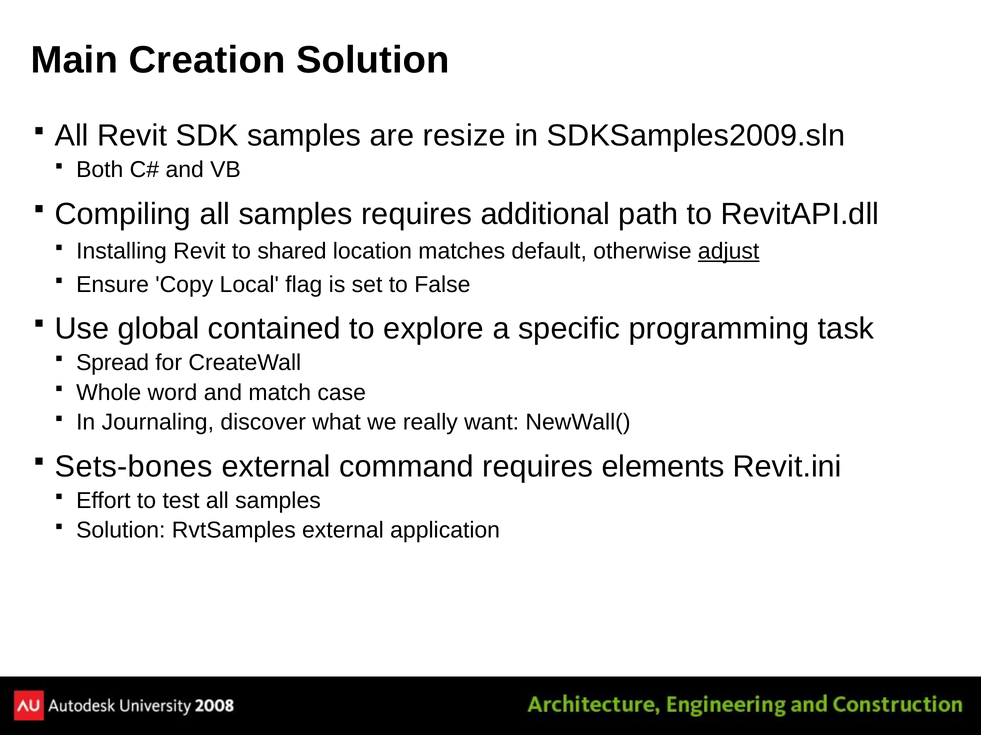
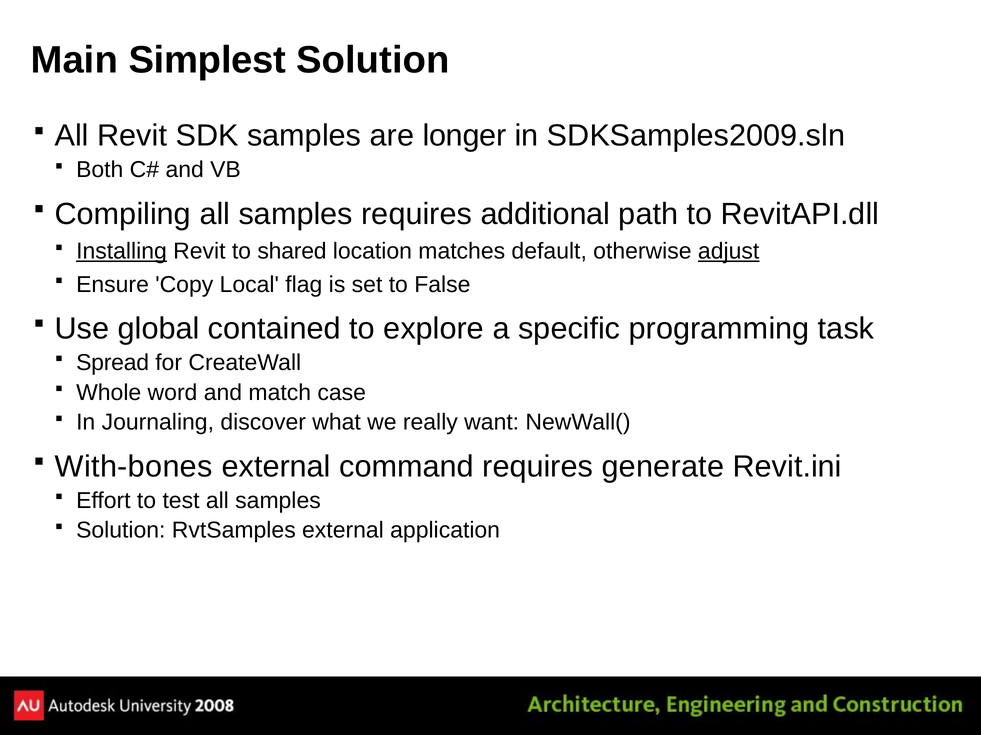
Creation: Creation -> Simplest (207, 60)
resize: resize -> longer (465, 136)
Installing underline: none -> present (121, 252)
Sets-bones: Sets-bones -> With-bones (134, 467)
elements: elements -> generate (663, 467)
